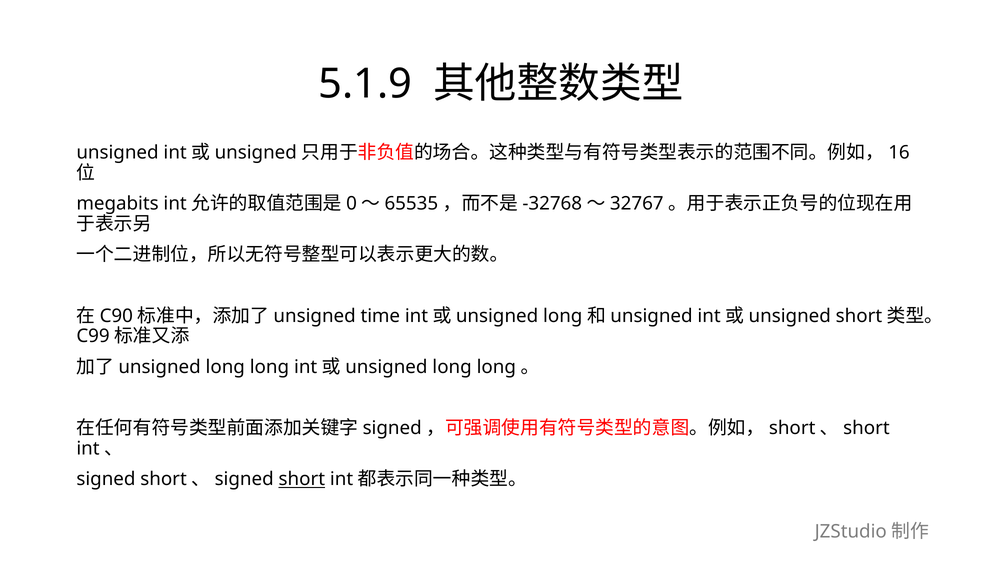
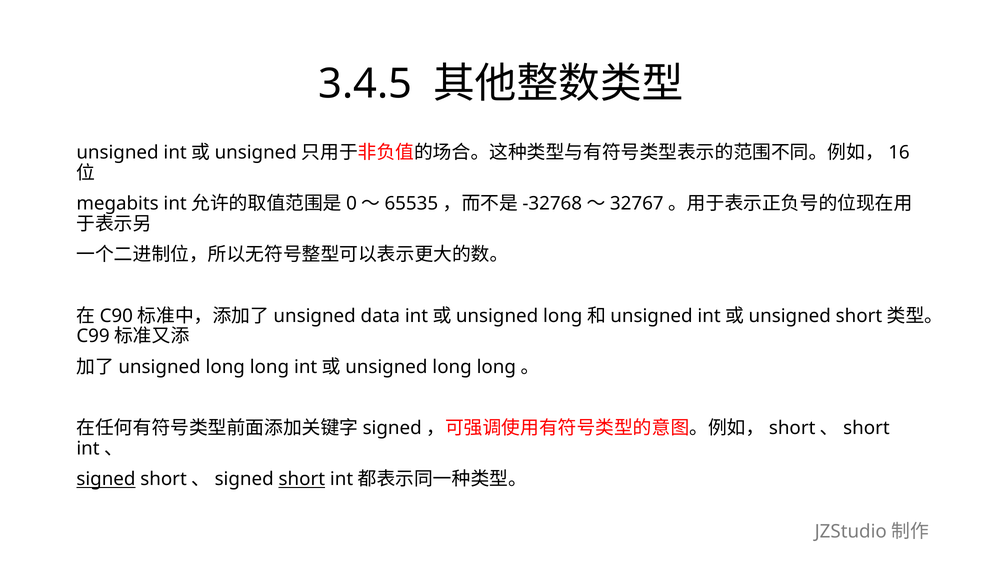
5.1.9: 5.1.9 -> 3.4.5 (365, 84)
time: time -> data (380, 316)
signed underline: none -> present (106, 480)
